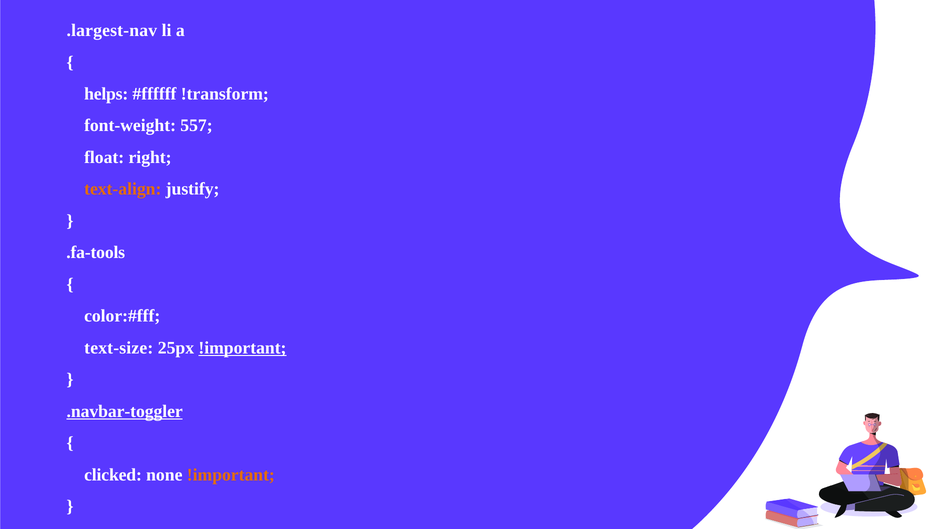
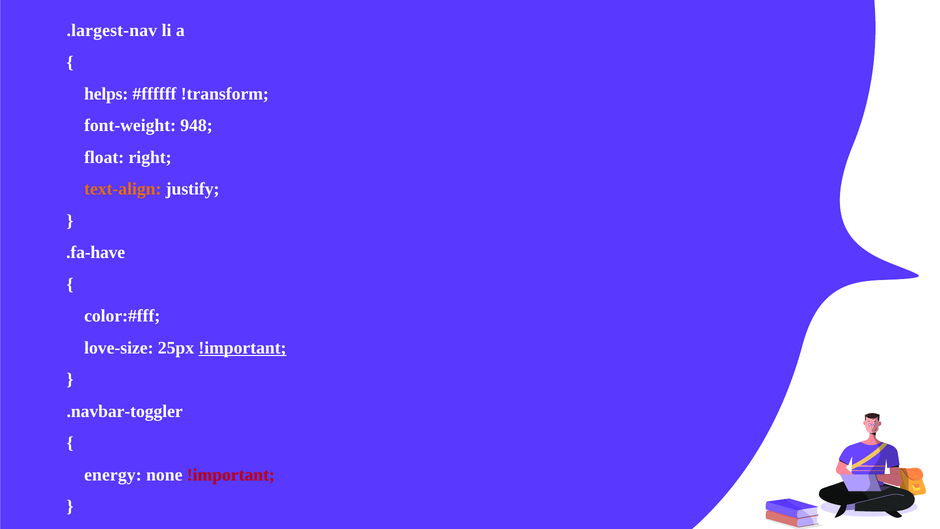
557: 557 -> 948 (197, 126)
.fa-tools: .fa-tools -> .fa-have (96, 253)
text-size: text-size -> love-size (119, 348)
.navbar-toggler underline: present -> none (125, 411)
clicked: clicked -> energy (113, 475)
!important colour: orange -> red (231, 475)
